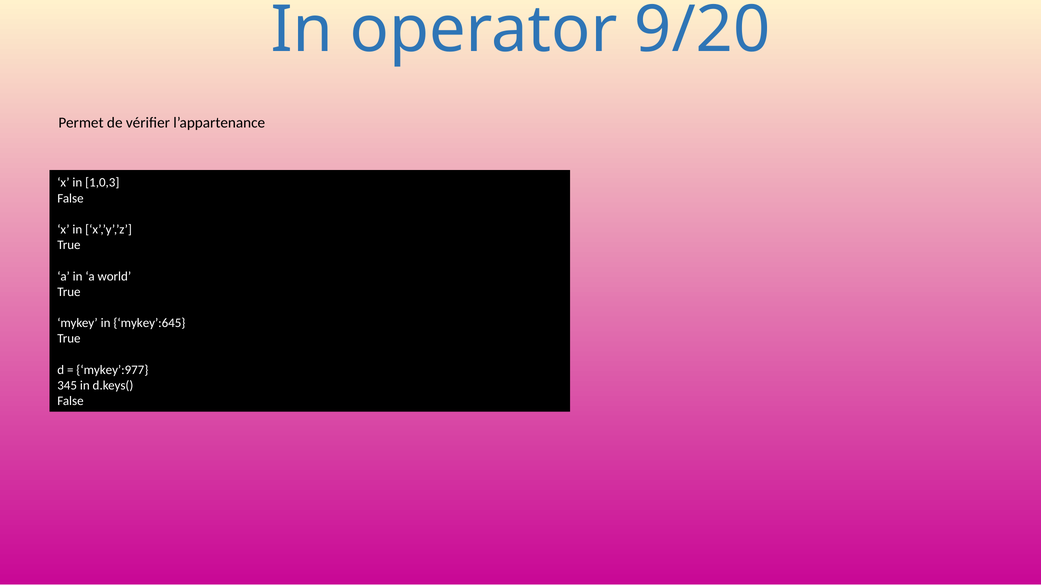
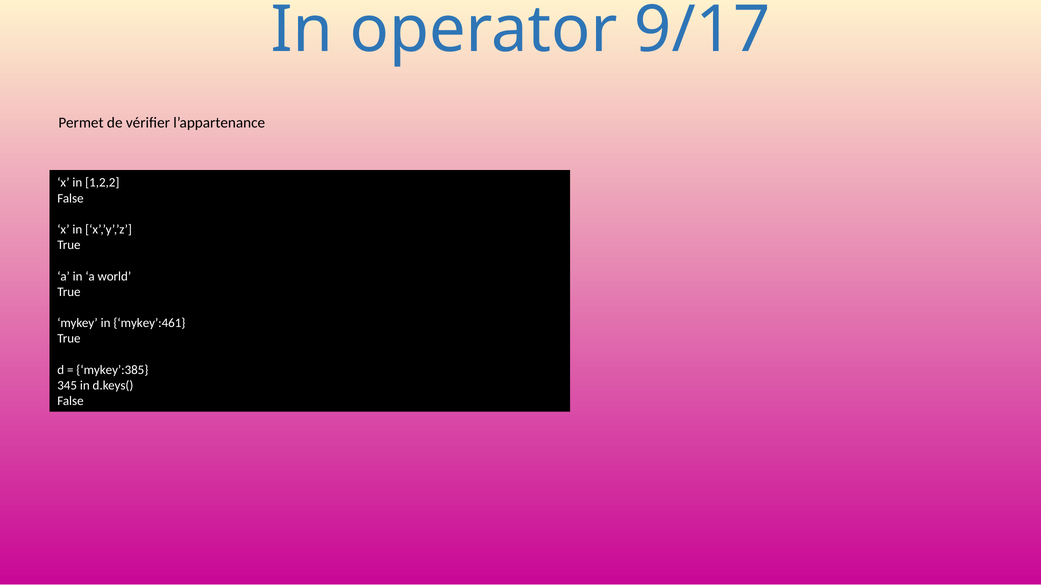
9/20: 9/20 -> 9/17 (702, 30)
1,0,3: 1,0,3 -> 1,2,2 (102, 183)
mykey’:645: mykey’:645 -> mykey’:461 (149, 323)
mykey’:977: mykey’:977 -> mykey’:385 (112, 370)
